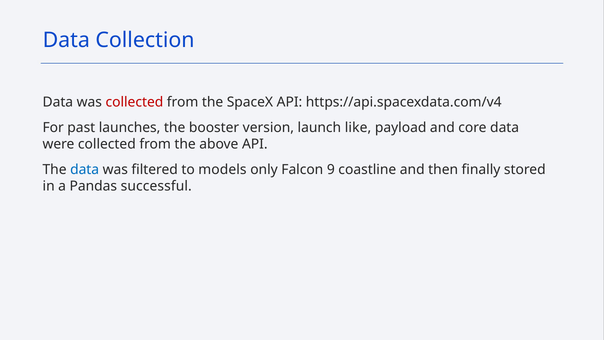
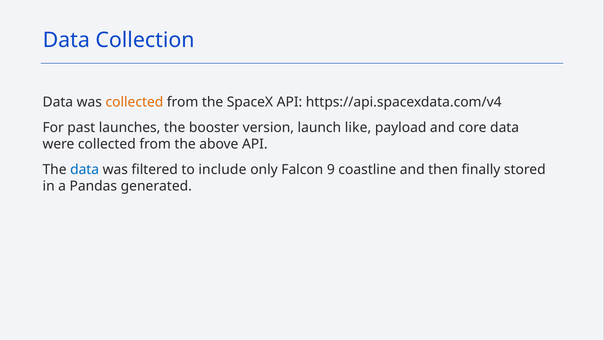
collected colour: red -> orange (134, 102)
models: models -> include (222, 169)
successful: successful -> generated (156, 186)
